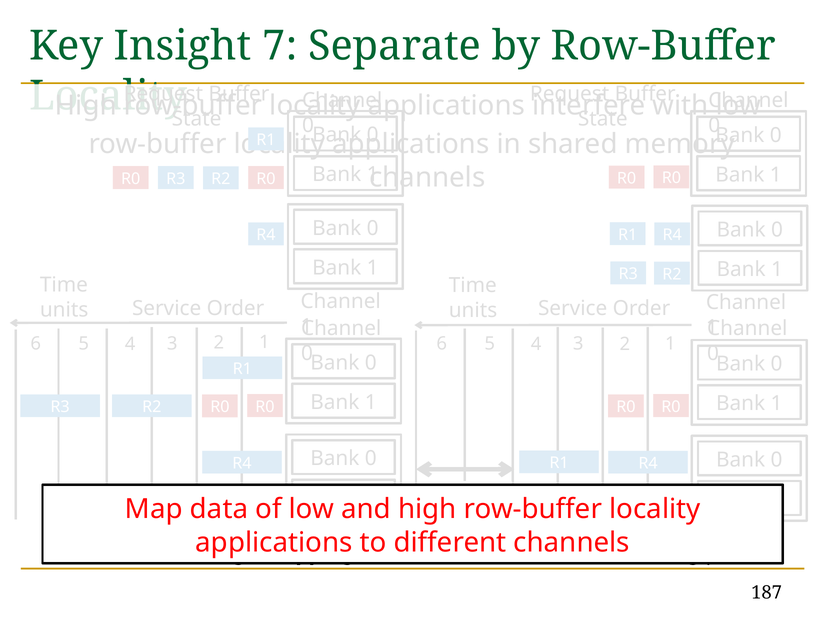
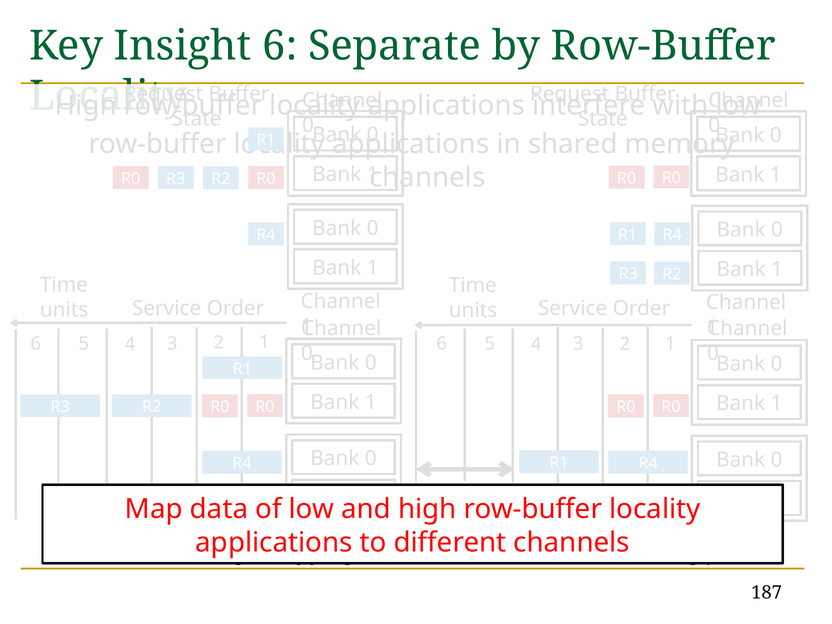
Insight 7: 7 -> 6 (280, 46)
